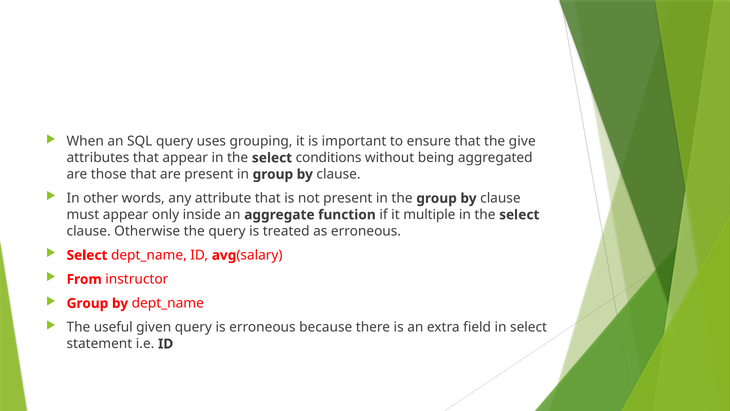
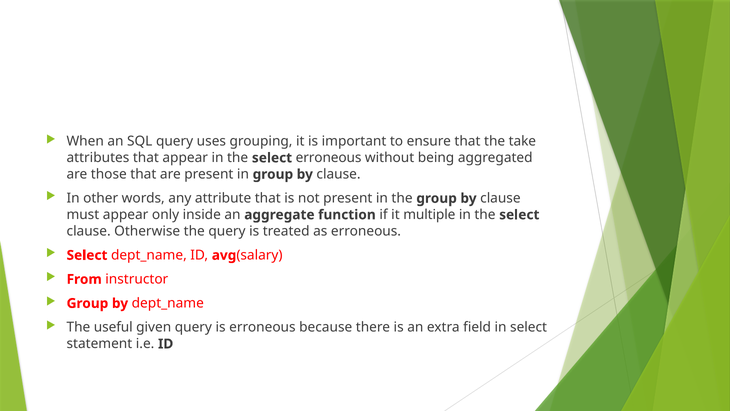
give: give -> take (522, 141)
select conditions: conditions -> erroneous (329, 158)
